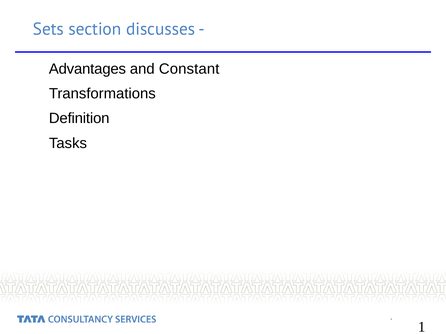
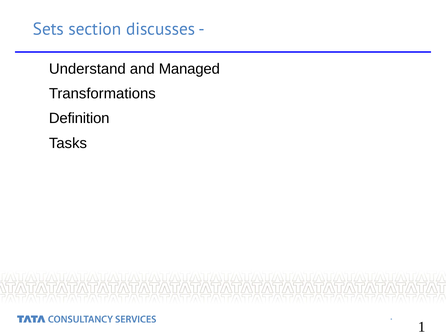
Advantages: Advantages -> Understand (87, 69)
Constant: Constant -> Managed (189, 69)
